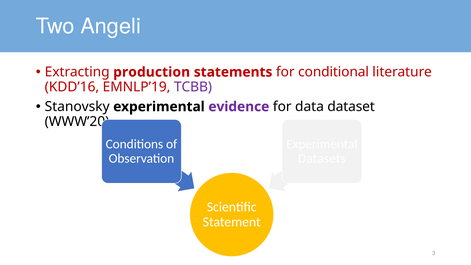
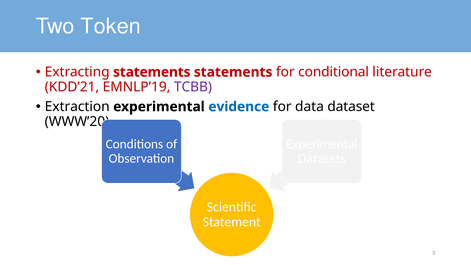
Angeli: Angeli -> Token (111, 27)
Extracting production: production -> statements (152, 72)
KDD’16: KDD’16 -> KDD’21 (72, 87)
Stanovsky: Stanovsky -> Extraction (77, 107)
evidence colour: purple -> blue (239, 107)
